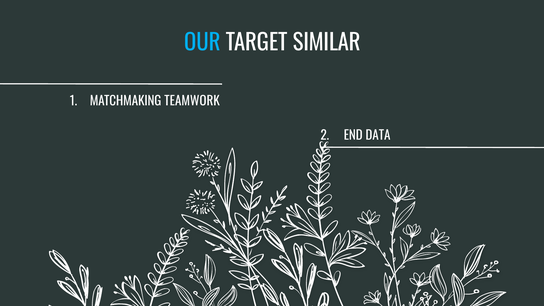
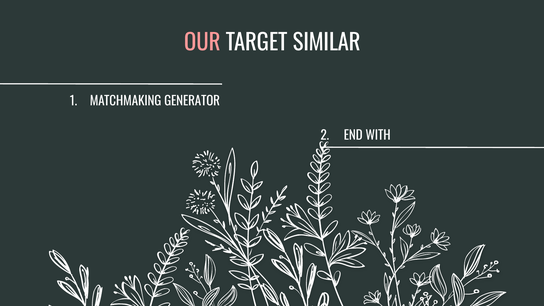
OUR colour: light blue -> pink (202, 43)
TEAMWORK: TEAMWORK -> GENERATOR (192, 101)
DATA: DATA -> WITH (378, 135)
